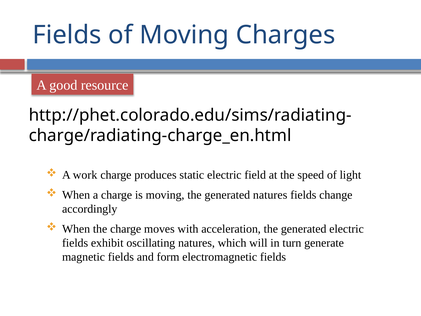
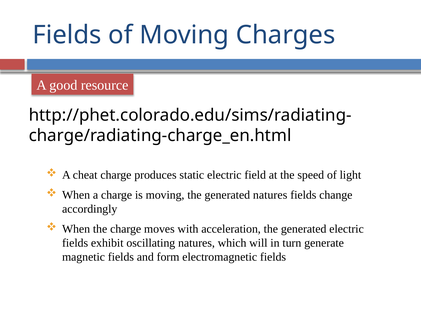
work: work -> cheat (85, 175)
